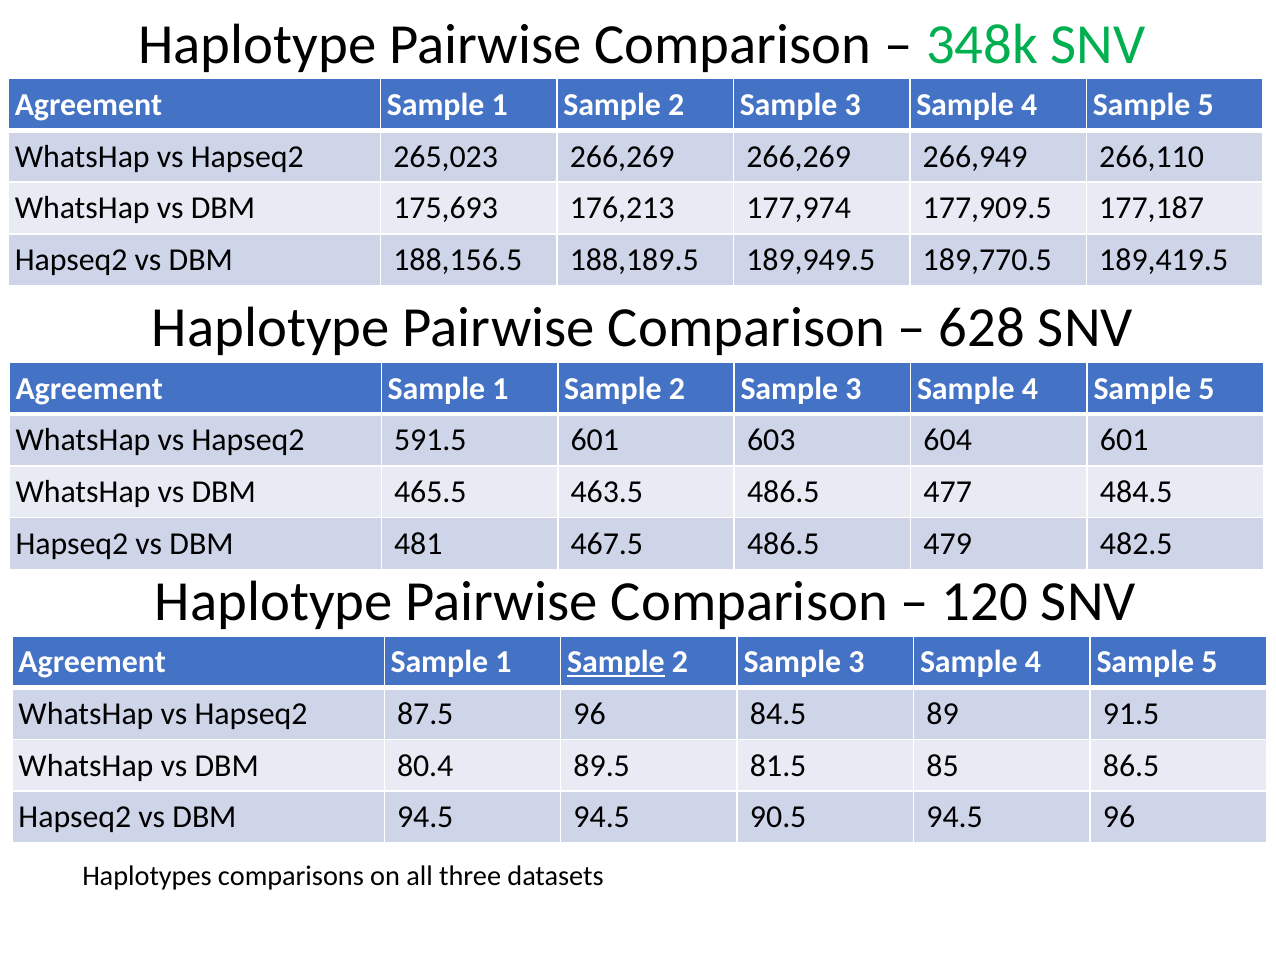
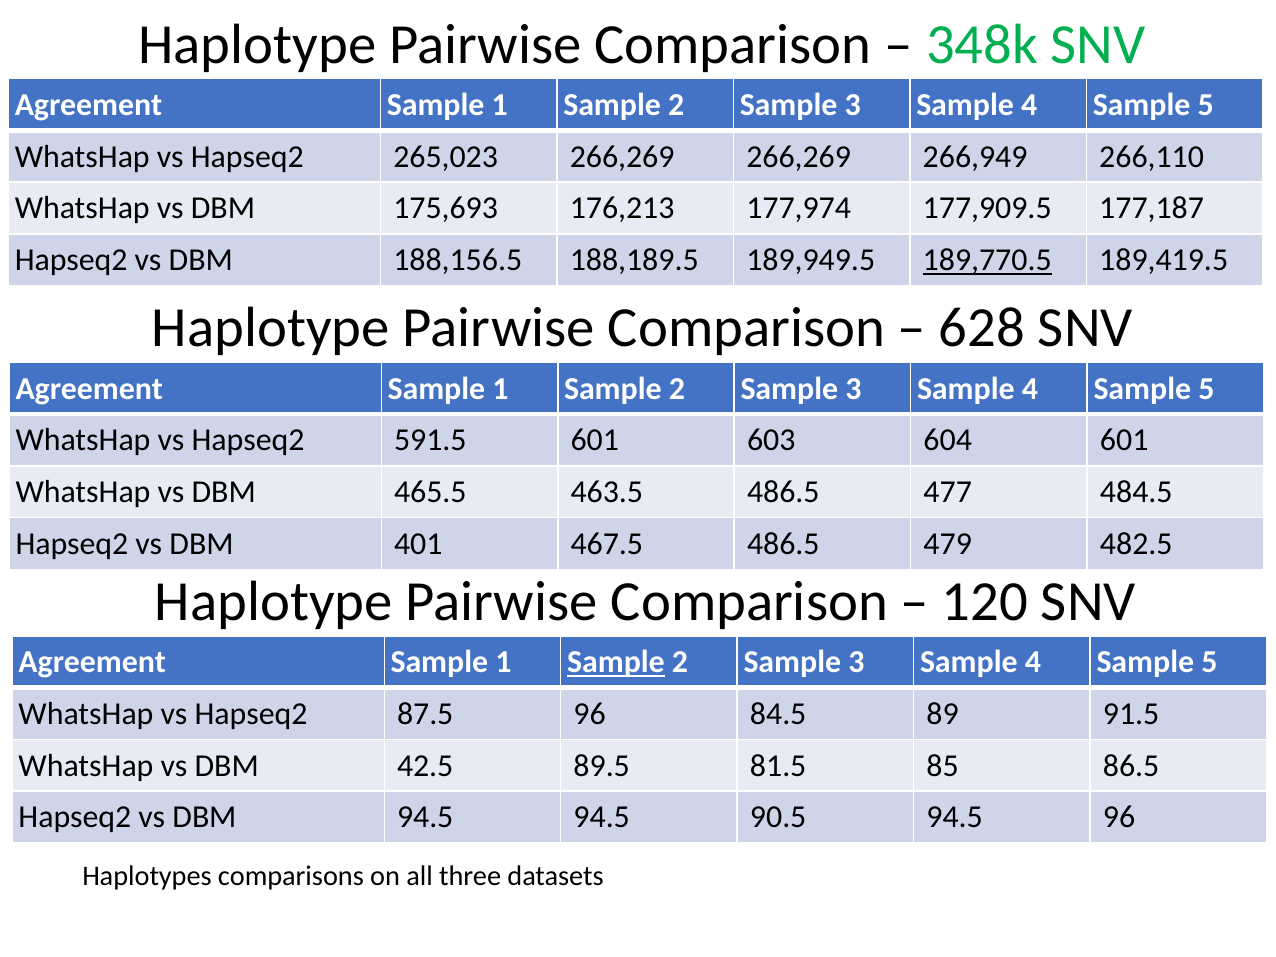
189,770.5 underline: none -> present (987, 260)
481: 481 -> 401 (418, 544)
80.4: 80.4 -> 42.5 (425, 766)
